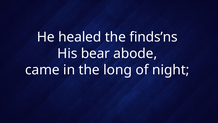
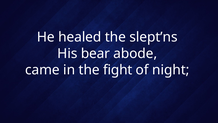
finds’ns: finds’ns -> slept’ns (153, 37)
long: long -> fight (118, 70)
